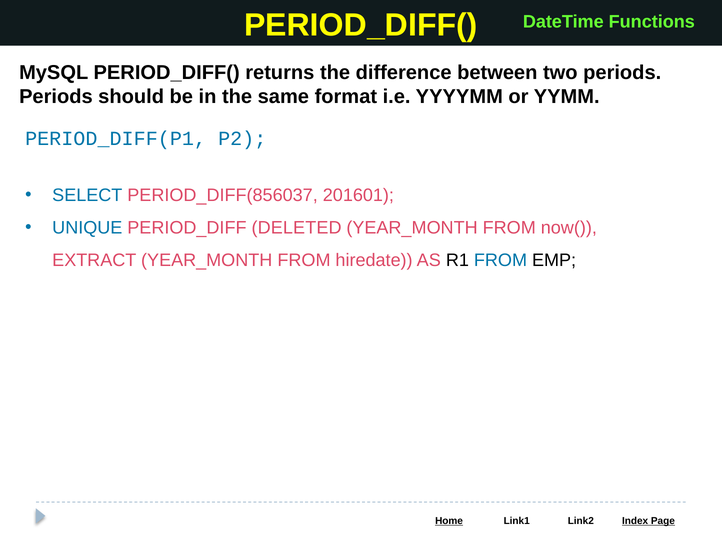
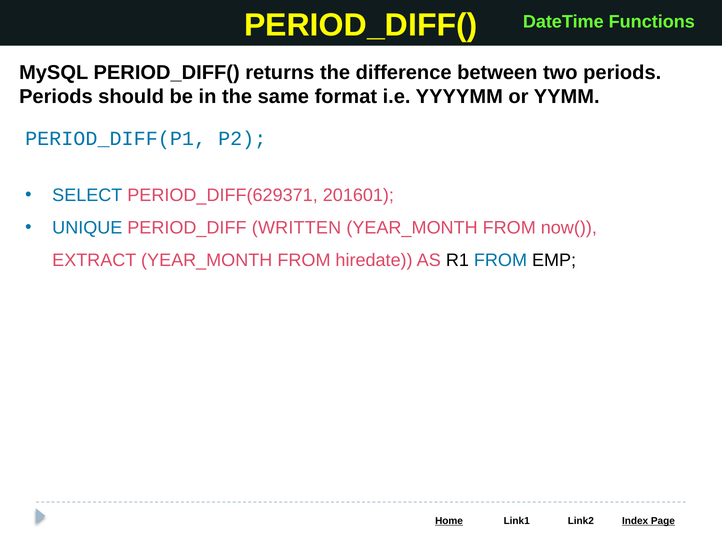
PERIOD_DIFF(856037: PERIOD_DIFF(856037 -> PERIOD_DIFF(629371 (223, 195)
DELETED: DELETED -> WRITTEN (297, 227)
